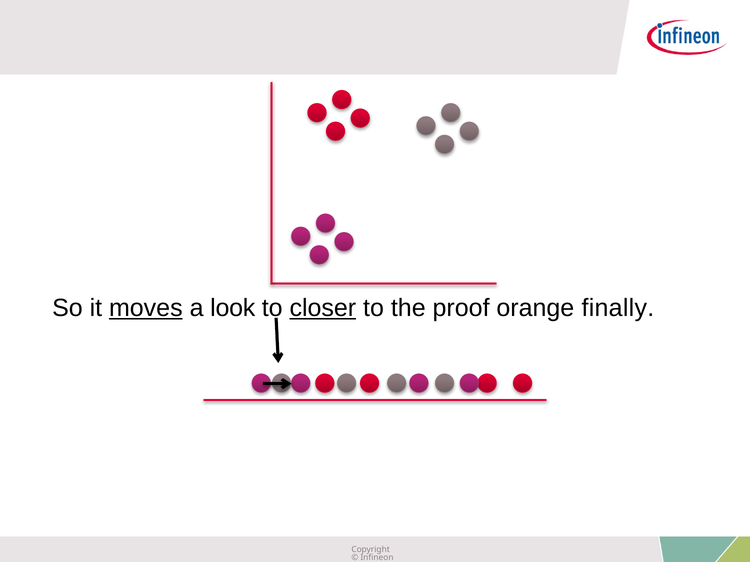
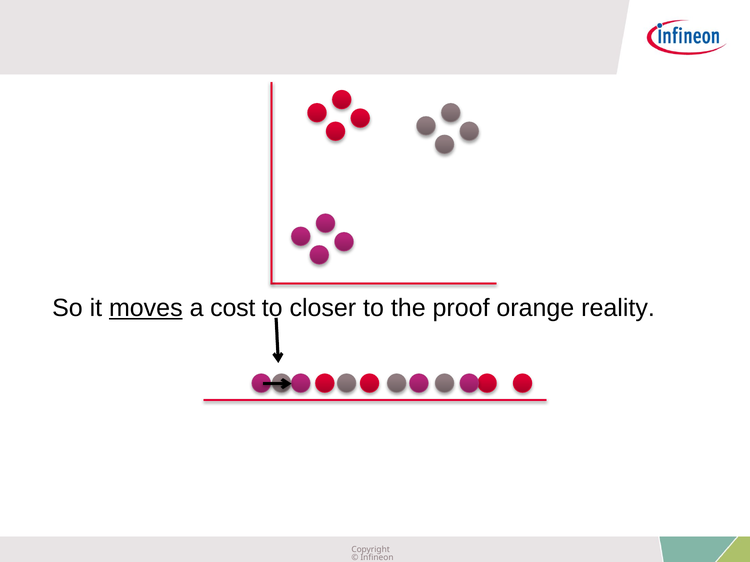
look: look -> cost (233, 308)
closer underline: present -> none (323, 308)
finally: finally -> reality (618, 308)
